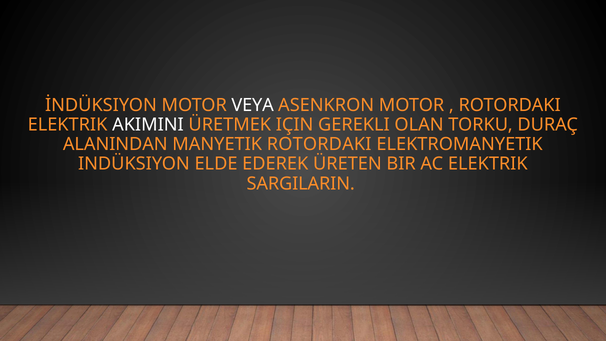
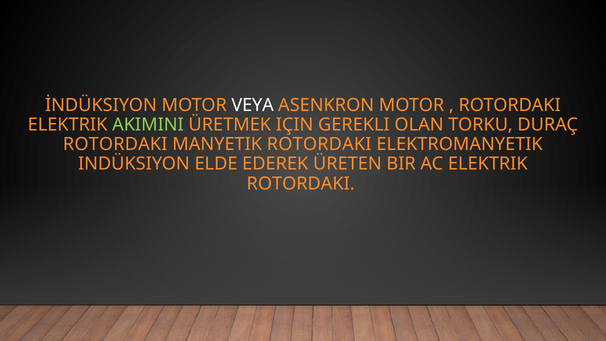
AKIMINI colour: white -> light green (148, 125)
ALANINDAN: ALANINDAN -> ROTORDAKI (115, 144)
SARGILARIN: SARGILARIN -> ROTORDAKI (301, 183)
